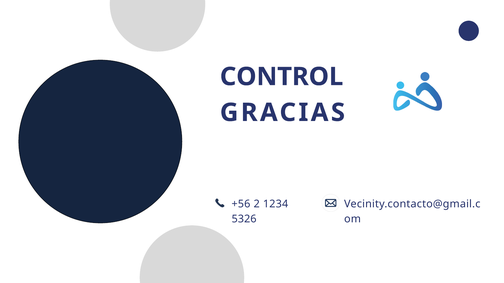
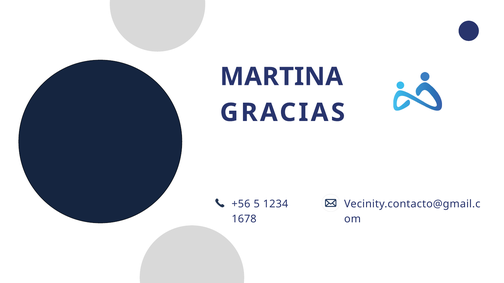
CONTROL: CONTROL -> MARTINA (281, 77)
2: 2 -> 5 (257, 204)
5326: 5326 -> 1678 (244, 219)
